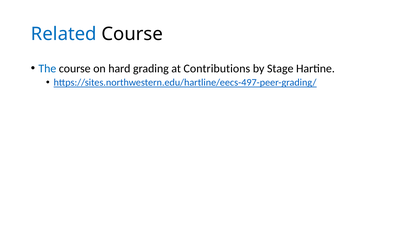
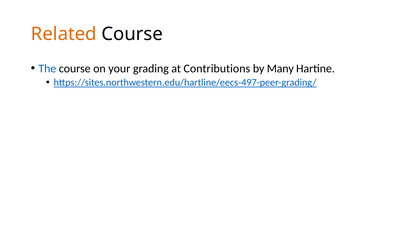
Related colour: blue -> orange (64, 34)
hard: hard -> your (119, 68)
Stage: Stage -> Many (280, 68)
